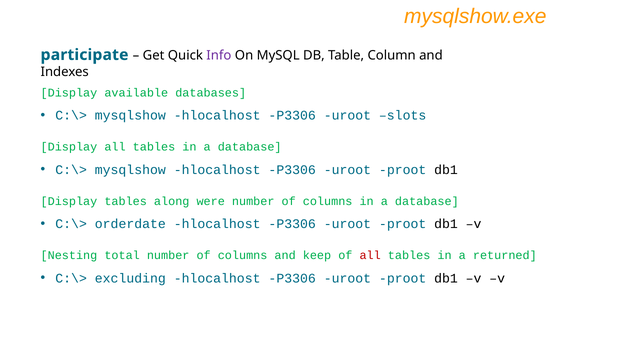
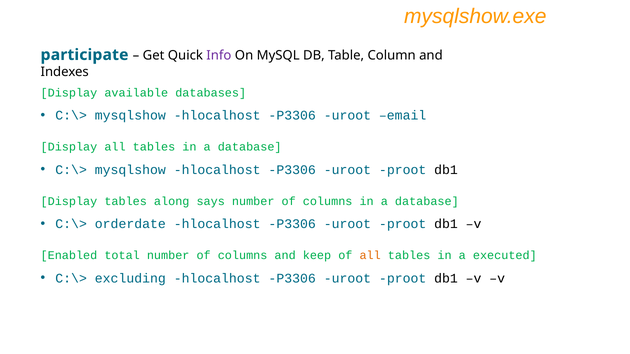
slots: slots -> email (403, 116)
were: were -> says (211, 201)
Nesting: Nesting -> Enabled (69, 256)
all colour: red -> orange (370, 256)
returned: returned -> executed (505, 256)
